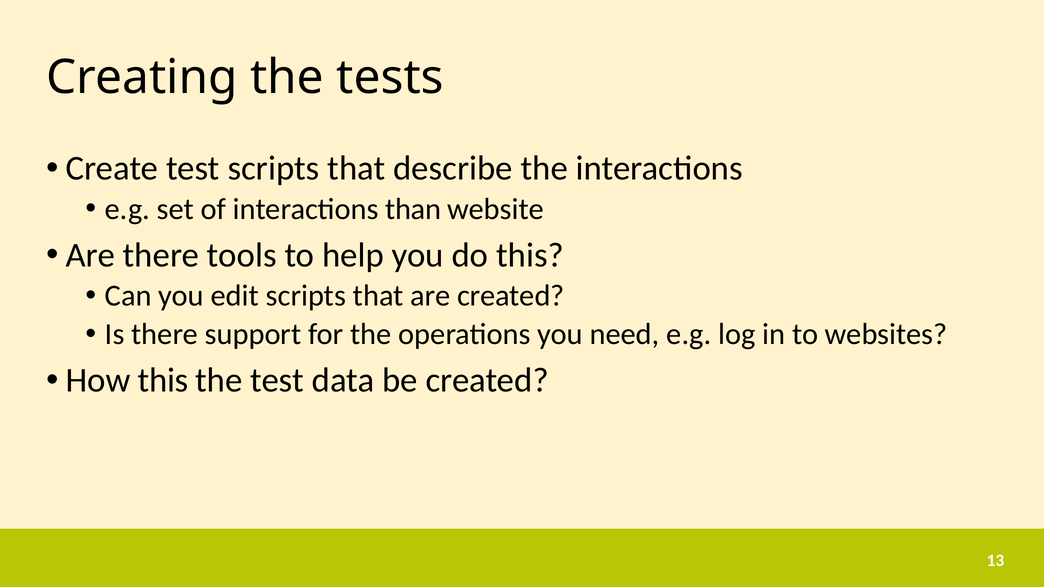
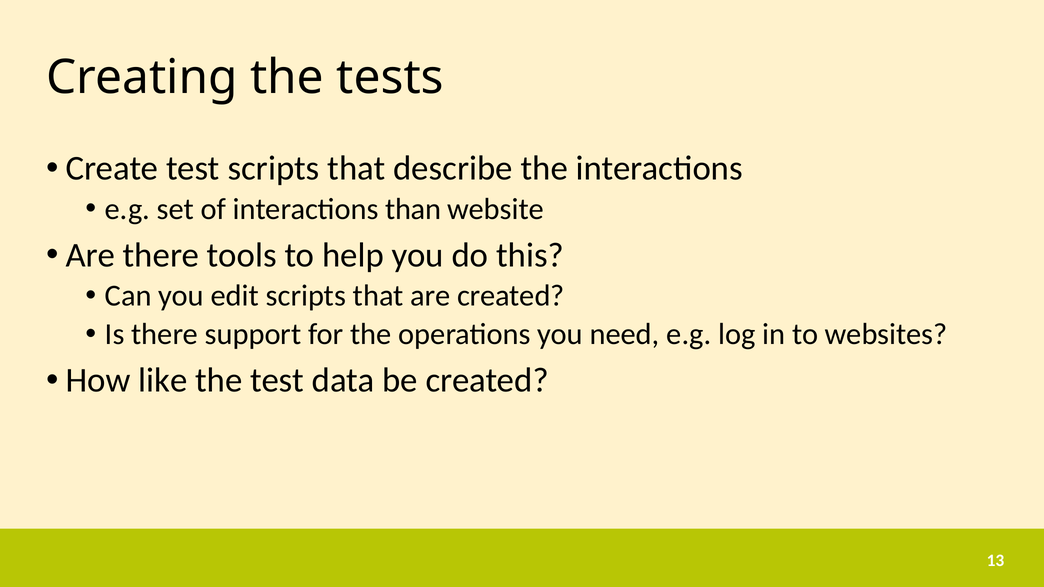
How this: this -> like (163, 380)
